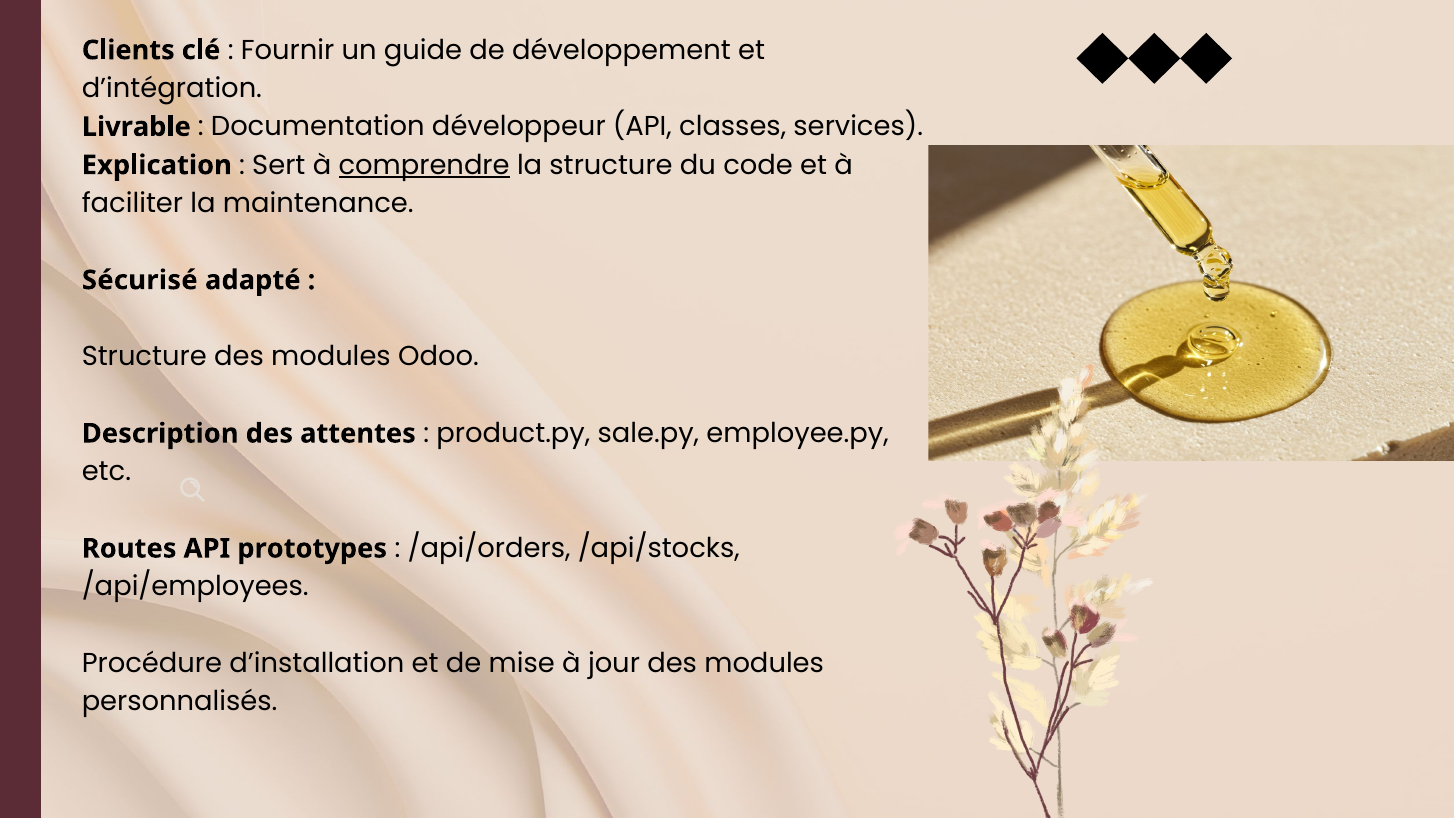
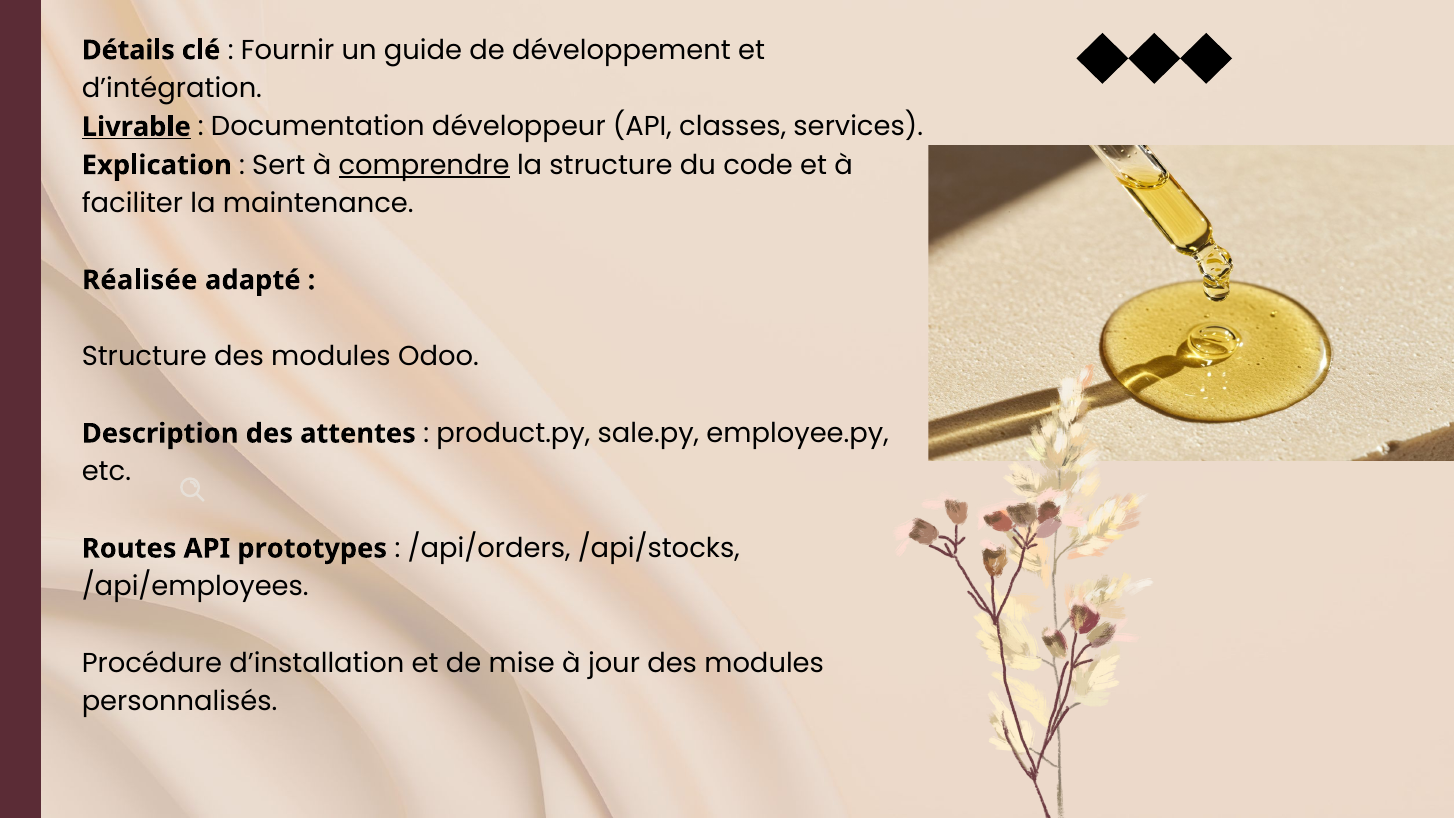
Clients: Clients -> Détails (128, 50)
Livrable underline: none -> present (136, 127)
Sécurisé: Sécurisé -> Réalisée (140, 280)
